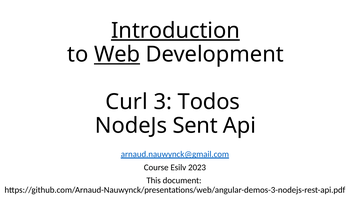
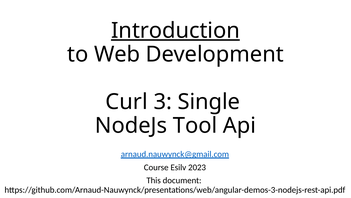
Web underline: present -> none (117, 54)
Todos: Todos -> Single (209, 102)
Sent: Sent -> Tool (195, 125)
